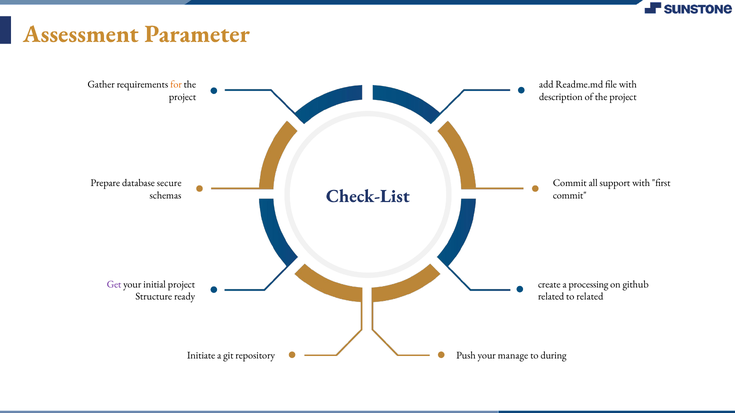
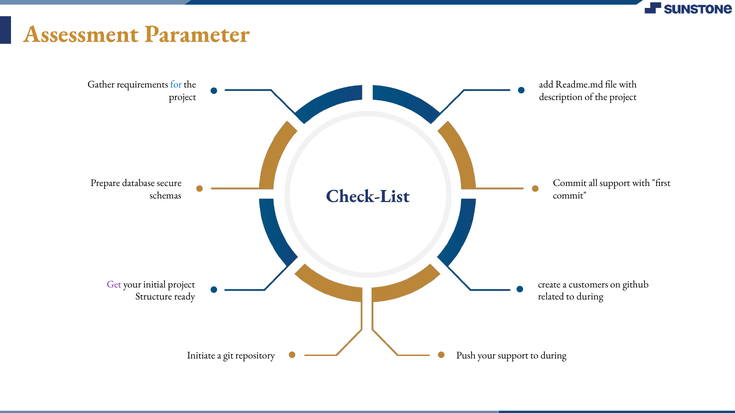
for colour: orange -> blue (176, 85)
processing: processing -> customers (588, 285)
related to related: related -> during (590, 297)
your manage: manage -> support (513, 356)
